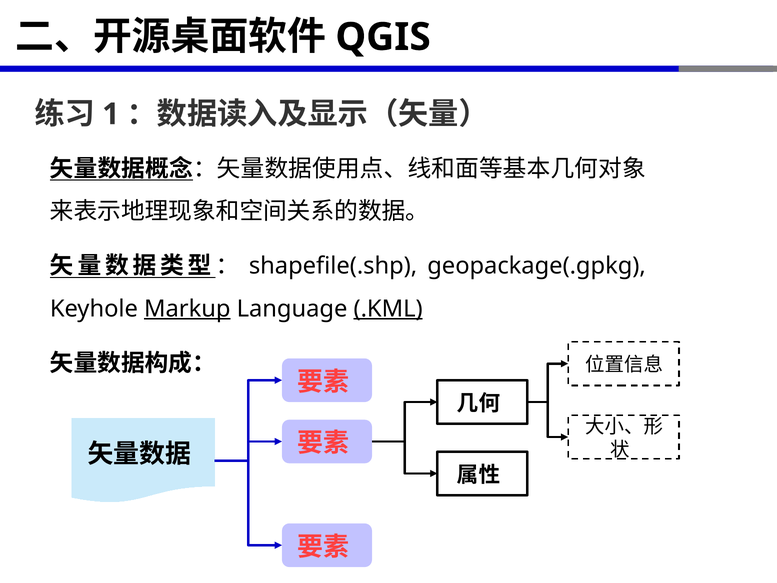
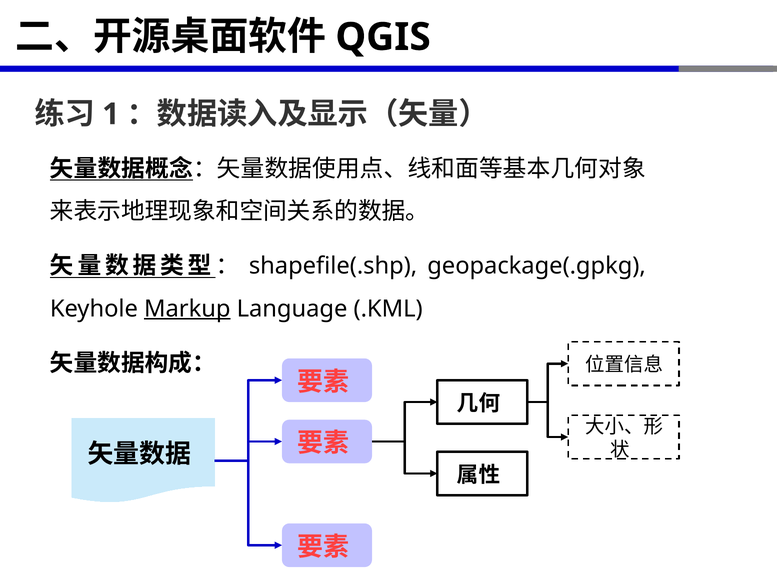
.KML underline: present -> none (388, 309)
